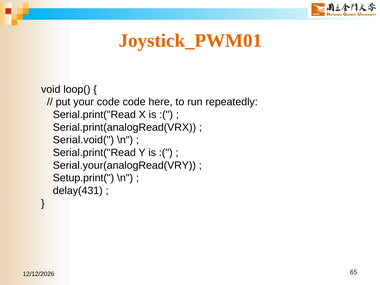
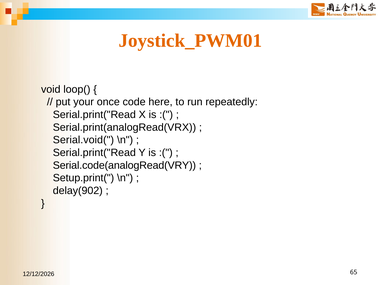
your code: code -> once (108, 102)
Serial.your(analogRead(VRY: Serial.your(analogRead(VRY -> Serial.code(analogRead(VRY (124, 165)
delay(431: delay(431 -> delay(902 (78, 191)
